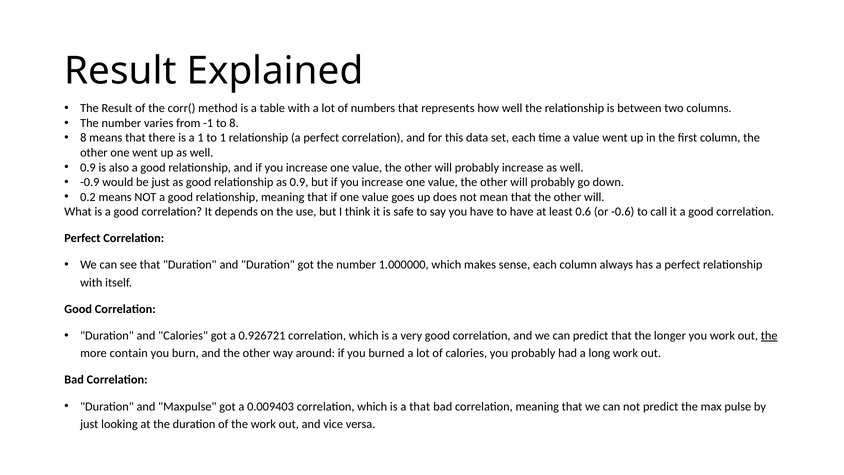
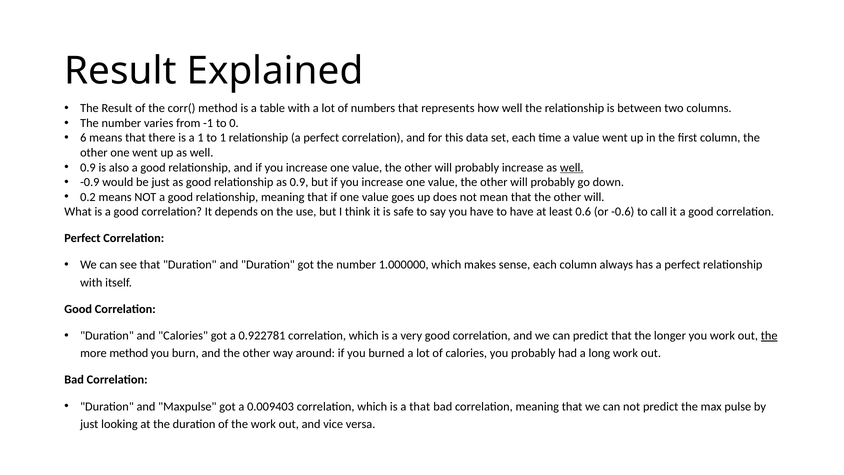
to 8: 8 -> 0 (234, 123)
8: 8 -> 6 (83, 138)
well underline: none -> present (572, 167)
0.926721: 0.926721 -> 0.922781 (262, 335)
more contain: contain -> method (129, 353)
